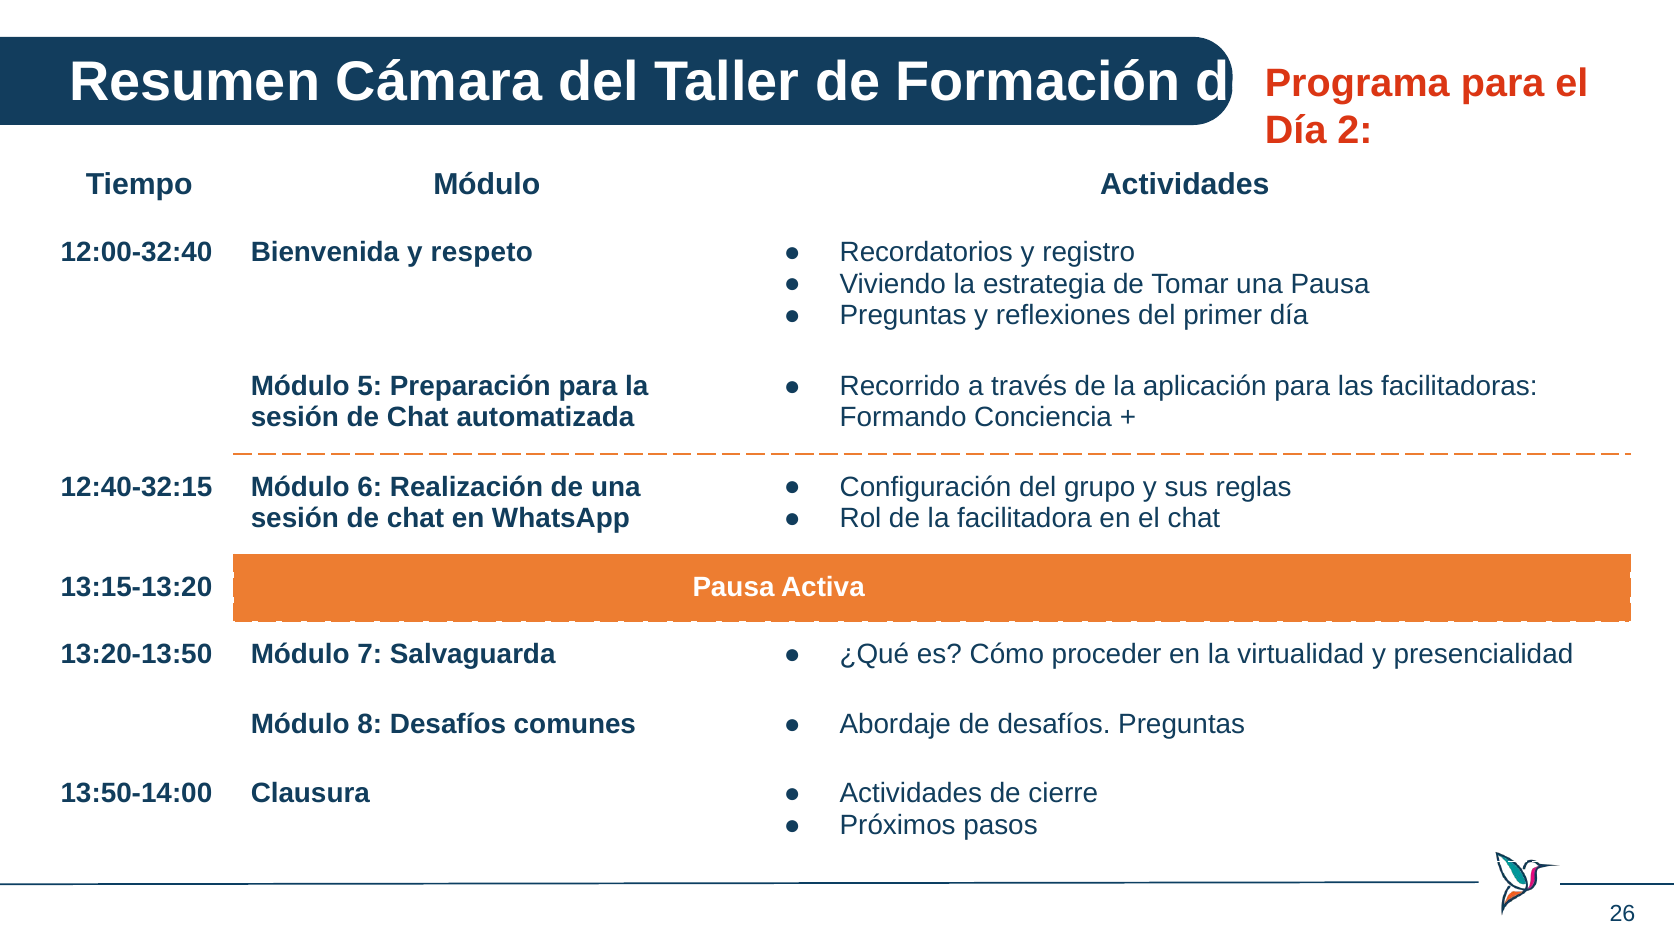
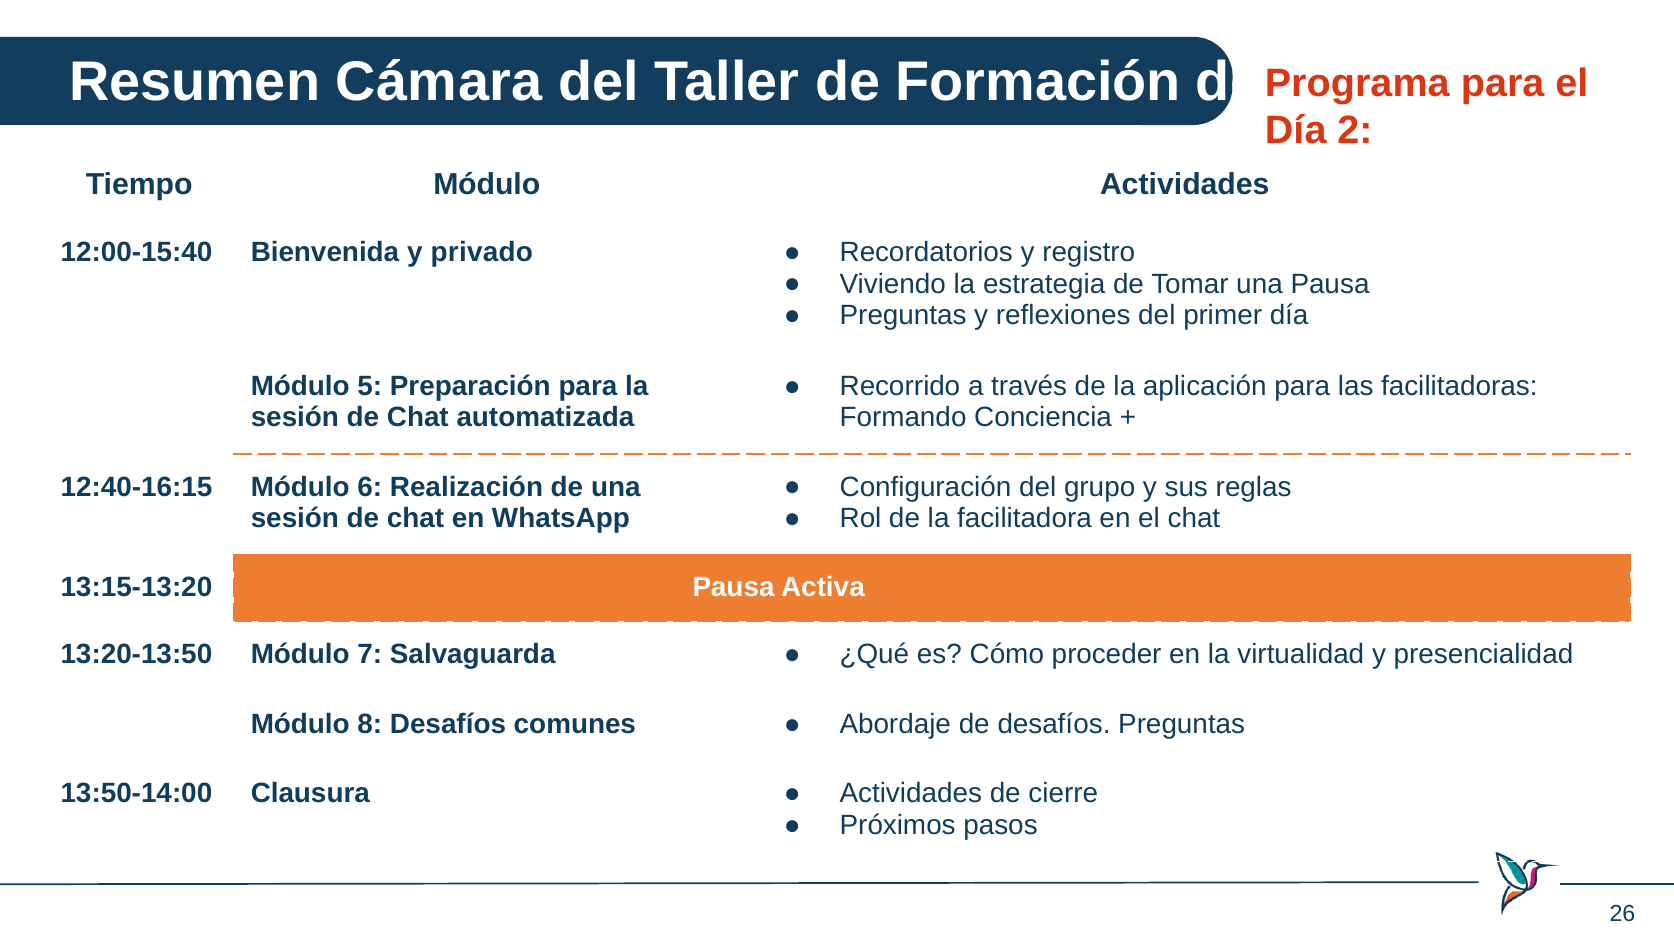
12:00-32:40: 12:00-32:40 -> 12:00-15:40 (136, 253)
respeto: respeto -> privado (482, 253)
12:40-32:15: 12:40-32:15 -> 12:40-16:15 (136, 487)
